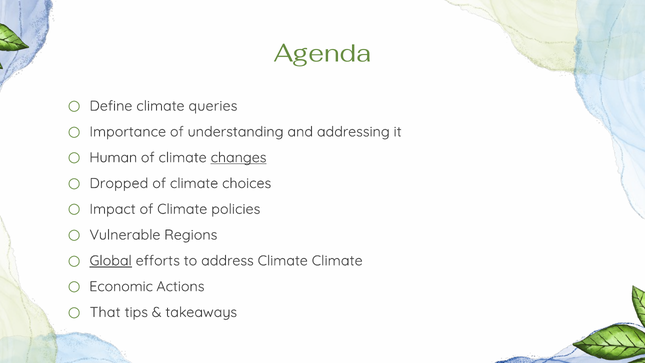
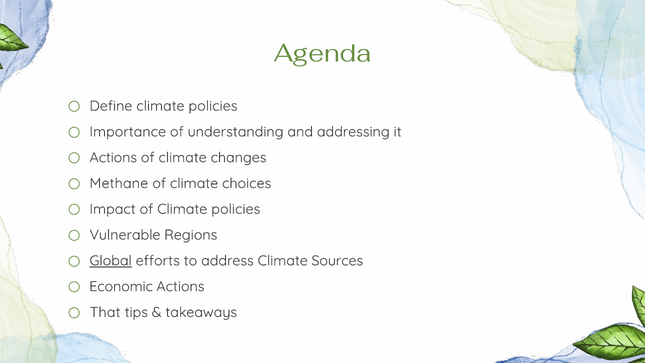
Define climate queries: queries -> policies (213, 106)
Human: Human -> Actions (113, 157)
changes underline: present -> none (239, 157)
Dropped: Dropped -> Methane (119, 183)
Climate Climate: Climate -> Sources (337, 261)
